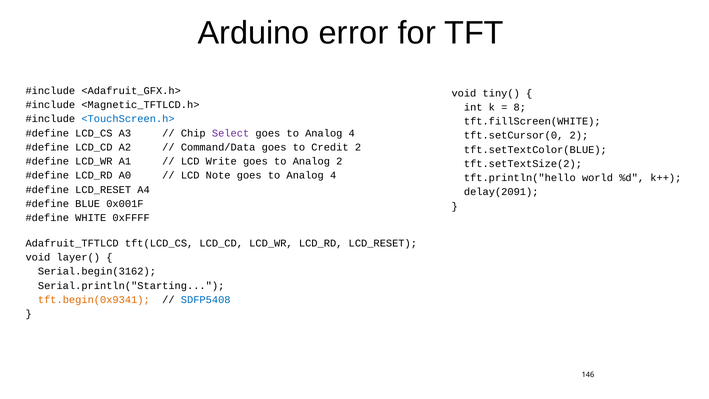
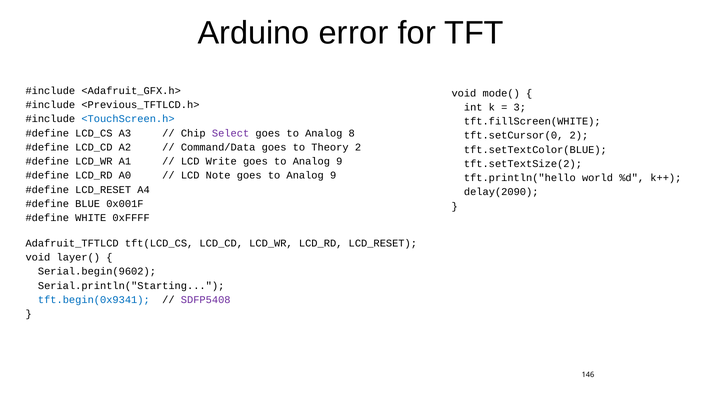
tiny(: tiny( -> mode( (501, 93)
<Magnetic_TFTLCD.h>: <Magnetic_TFTLCD.h> -> <Previous_TFTLCD.h> (140, 105)
8: 8 -> 3 (520, 107)
4: 4 -> 8 (352, 133)
Credit: Credit -> Theory (330, 147)
2: 2 -> 9 (339, 161)
4: 4 -> 9 (333, 175)
delay(2091: delay(2091 -> delay(2090 (501, 192)
Serial.begin(3162: Serial.begin(3162 -> Serial.begin(9602 (97, 271)
tft.begin(0x9341 colour: orange -> blue (94, 300)
SDFP5408 colour: blue -> purple (206, 300)
